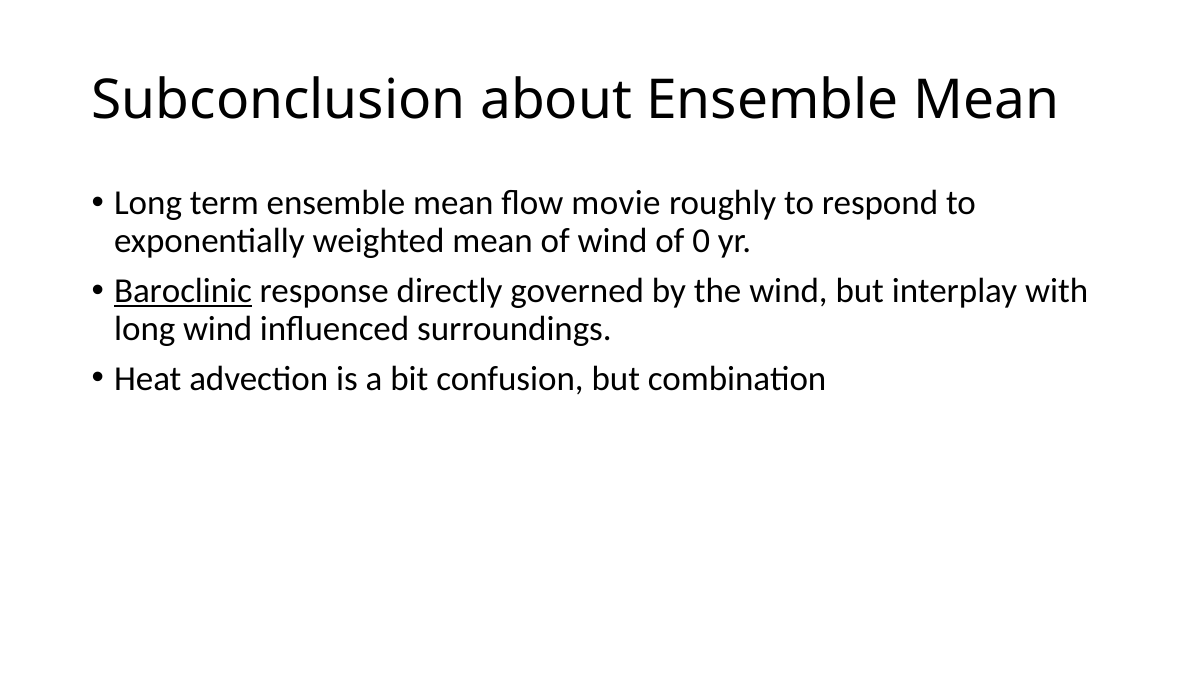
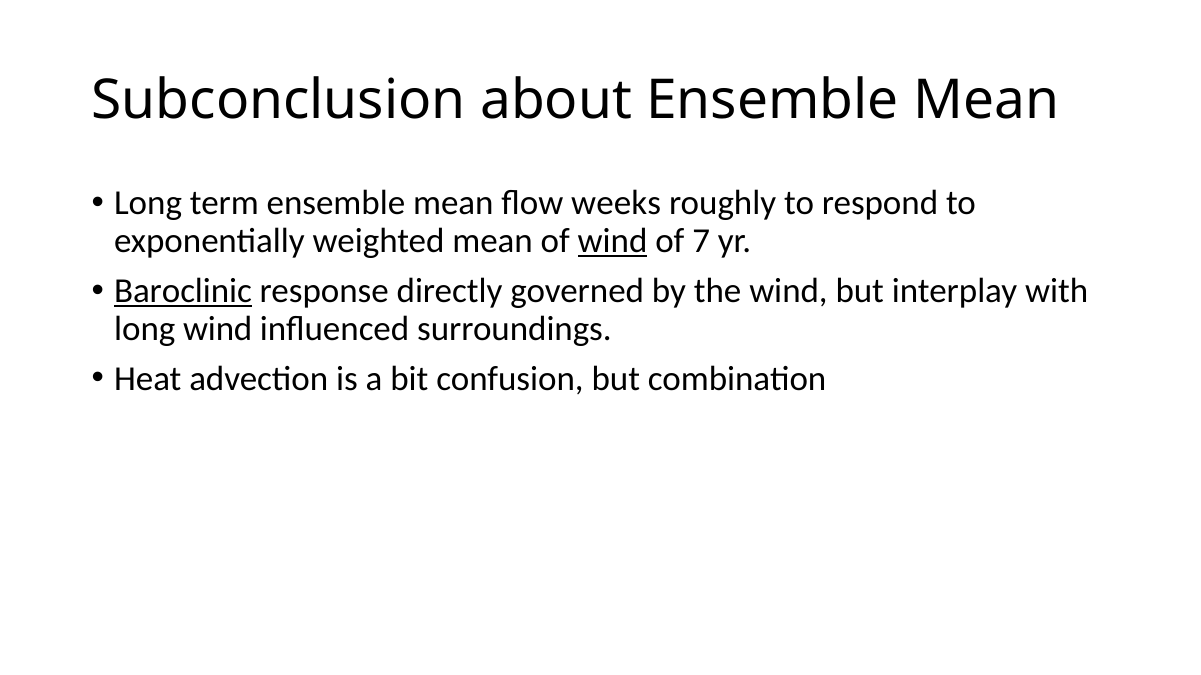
movie: movie -> weeks (616, 203)
wind underline: none -> present (613, 241)
0: 0 -> 7 (701, 241)
